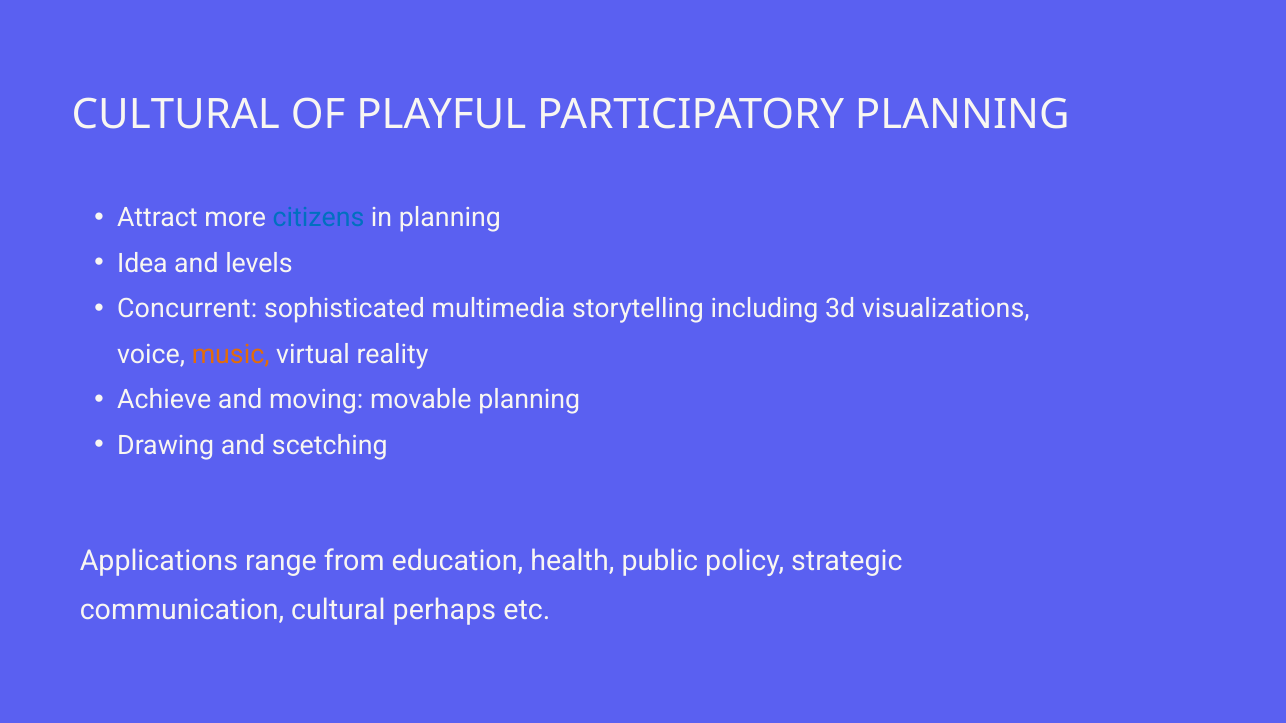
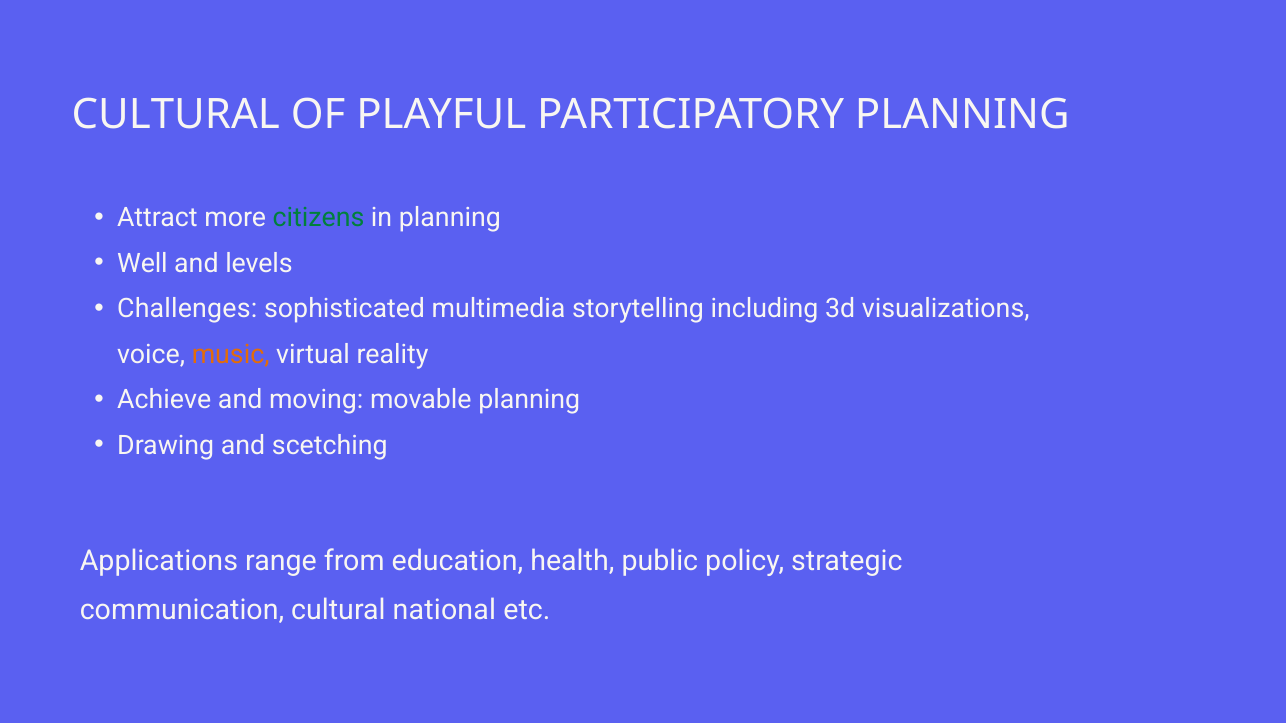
citizens colour: blue -> green (319, 218)
Idea: Idea -> Well (142, 263)
Concurrent: Concurrent -> Challenges (187, 309)
perhaps: perhaps -> national (444, 610)
